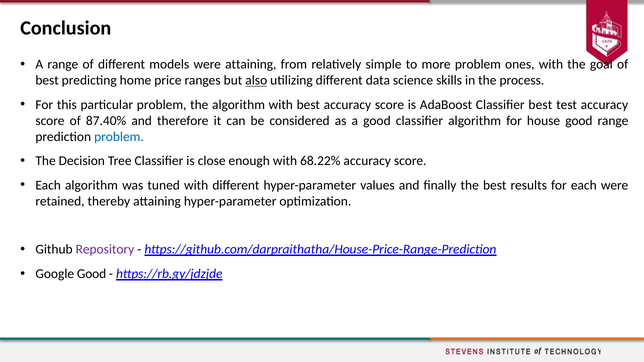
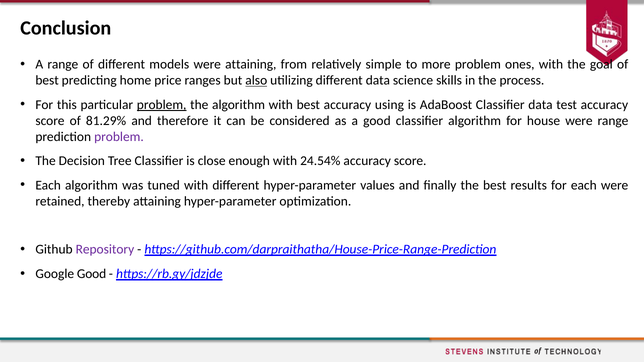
problem underline: none -> present (162, 105)
best accuracy score: score -> using (389, 105)
Classifier best: best -> data (541, 105)
87.40%: 87.40% -> 81.29% (106, 121)
house good: good -> were (579, 121)
problem colour: blue -> purple (119, 137)
68.22%: 68.22% -> 24.54% (320, 161)
